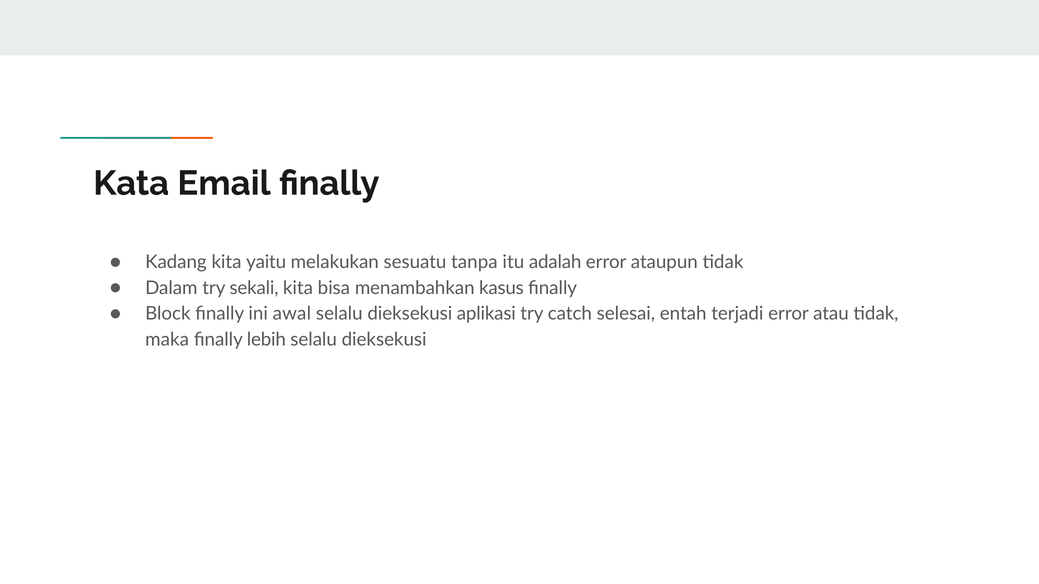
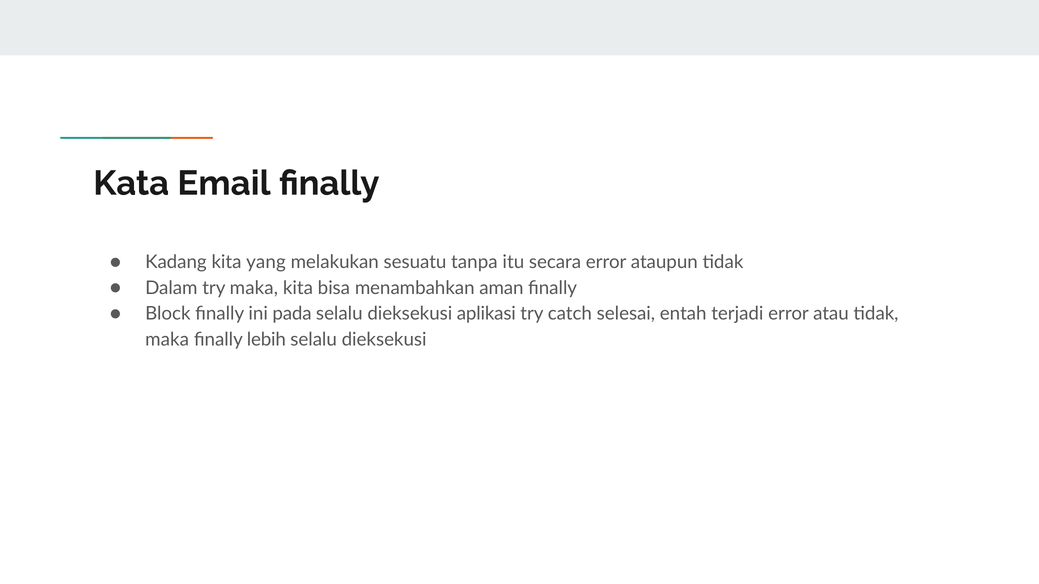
yaitu: yaitu -> yang (266, 262)
adalah: adalah -> secara (555, 262)
try sekali: sekali -> maka (254, 288)
kasus: kasus -> aman (501, 288)
awal: awal -> pada (292, 314)
